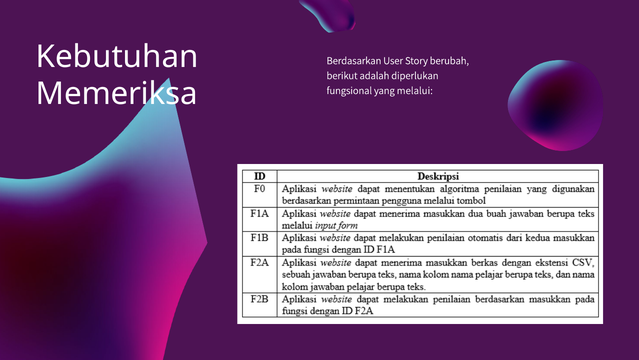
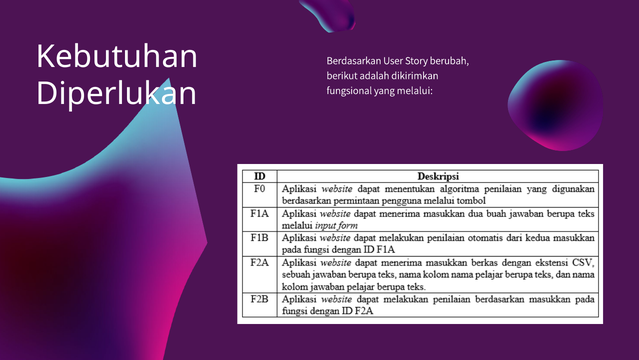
diperlukan: diperlukan -> dikirimkan (415, 76)
Memeriksa: Memeriksa -> Diperlukan (117, 94)
